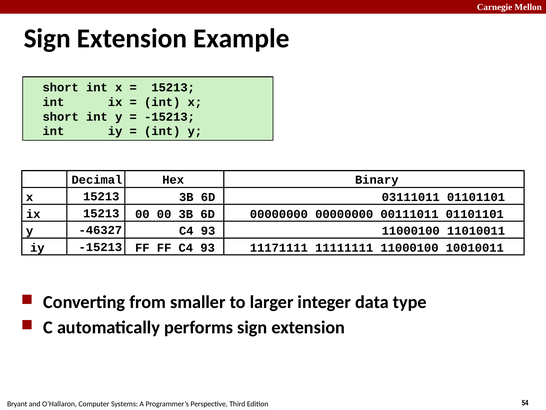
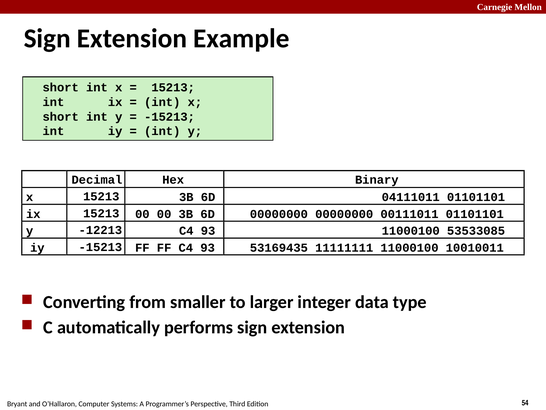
03111011: 03111011 -> 04111011 (411, 197)
-46327: -46327 -> -12213 (100, 230)
11010011: 11010011 -> 53533085 (476, 231)
11171111: 11171111 -> 53169435 (279, 248)
